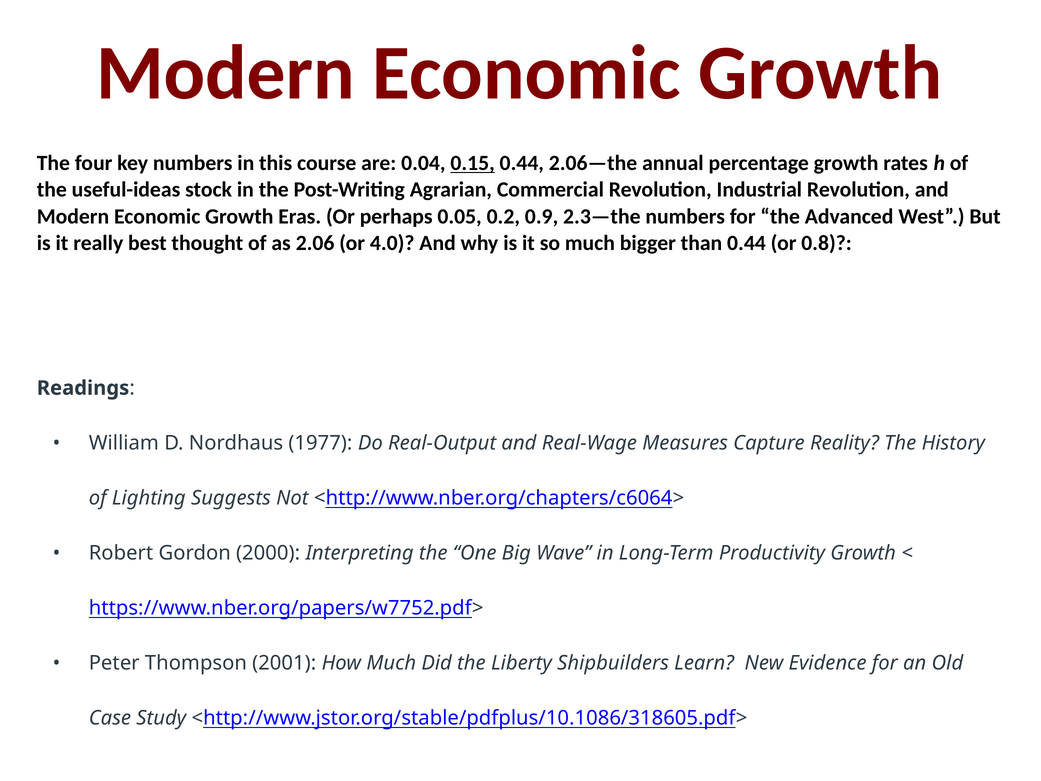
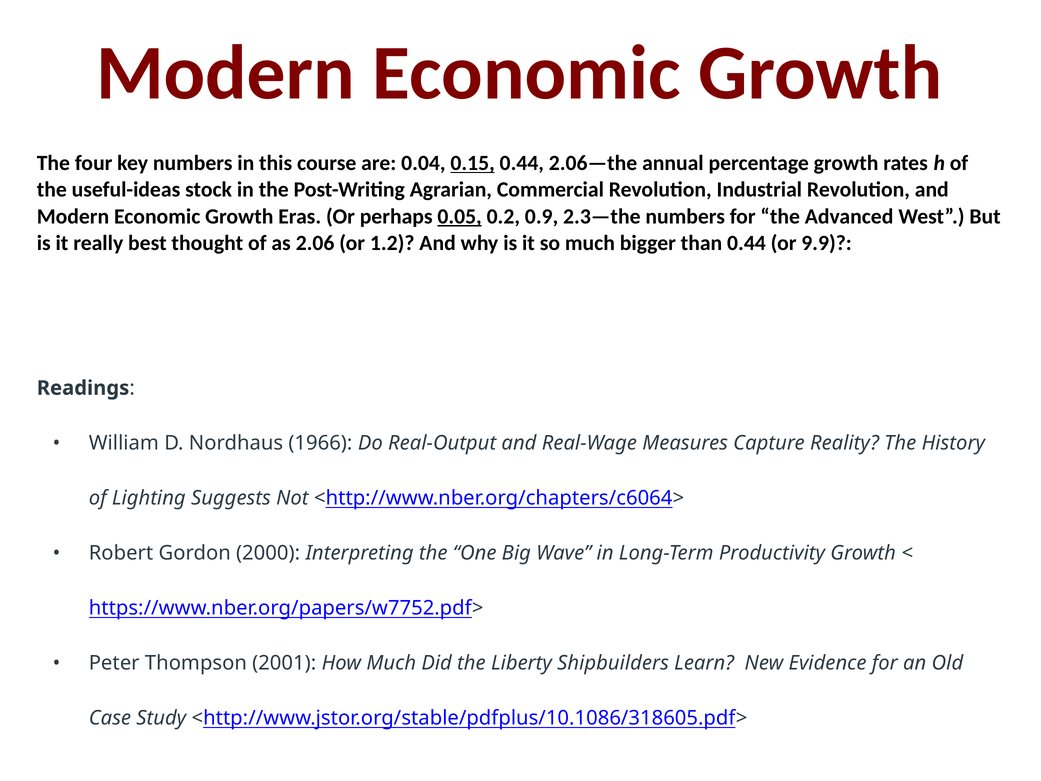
0.05 underline: none -> present (460, 216)
4.0: 4.0 -> 1.2 (392, 243)
0.8: 0.8 -> 9.9 (827, 243)
1977: 1977 -> 1966 (320, 443)
